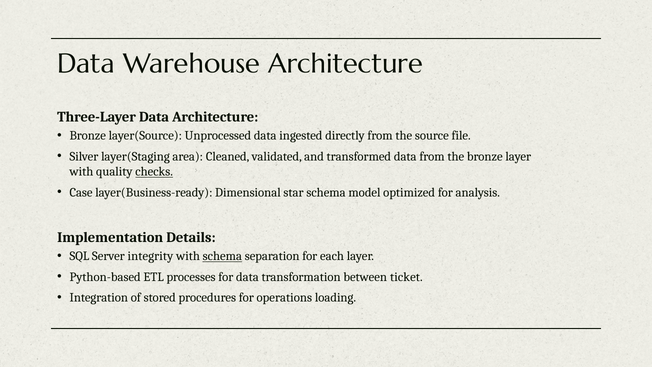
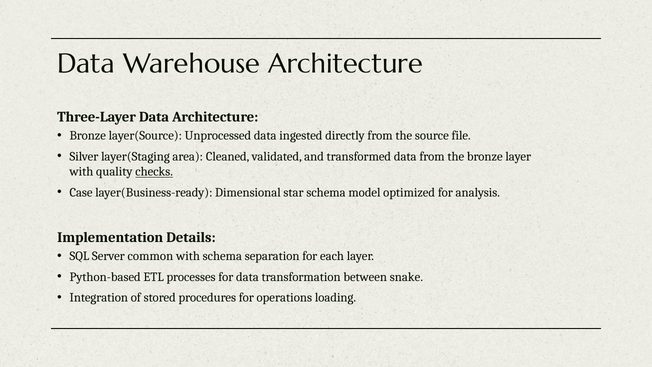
integrity: integrity -> common (150, 256)
schema underline: present -> none (222, 256)
ticket: ticket -> snake (406, 277)
